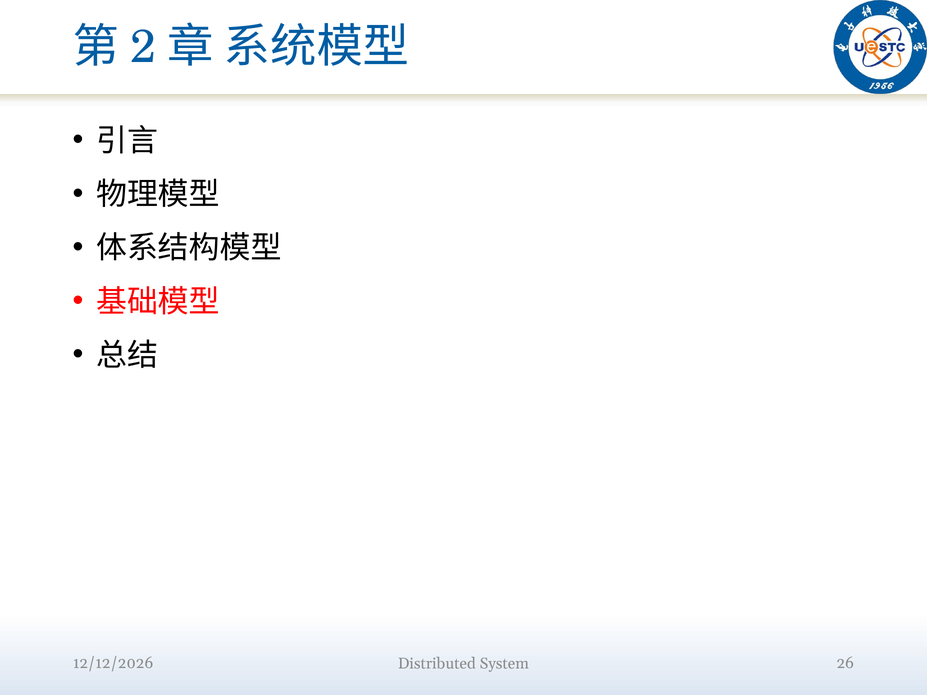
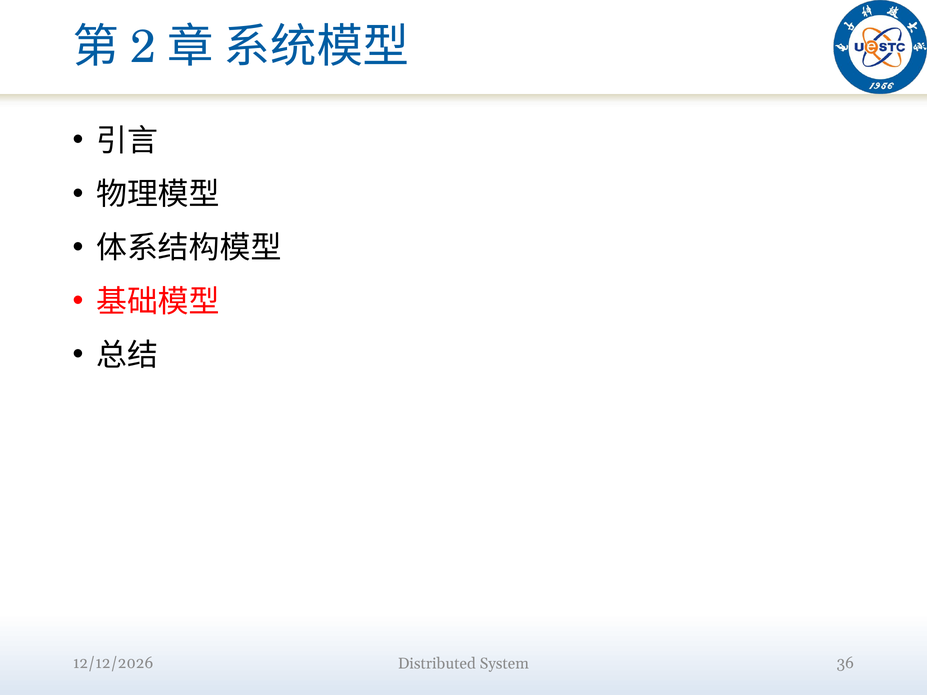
26: 26 -> 36 (845, 663)
